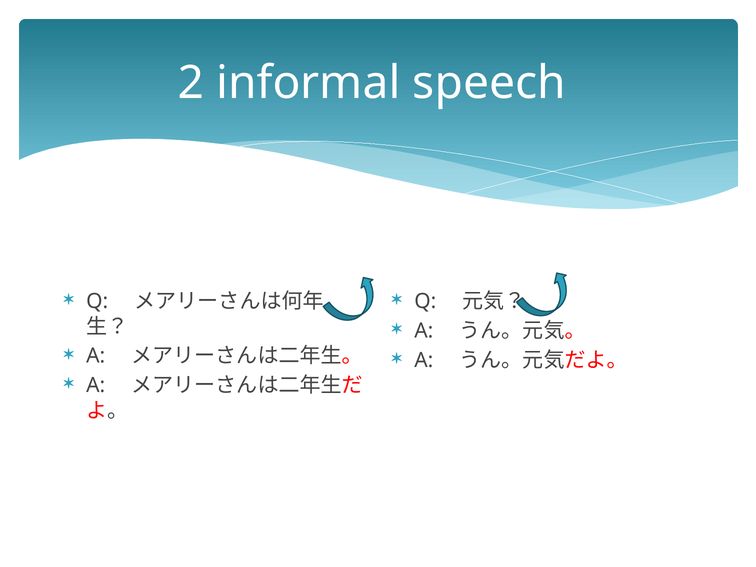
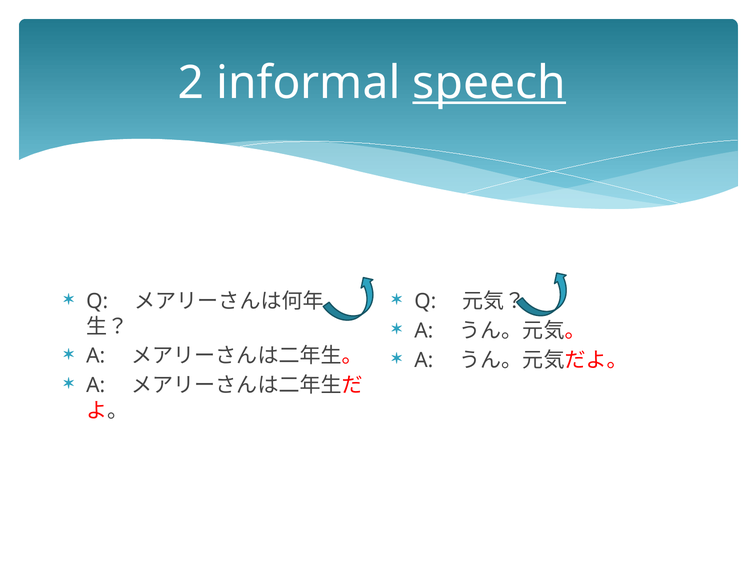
speech underline: none -> present (489, 83)
